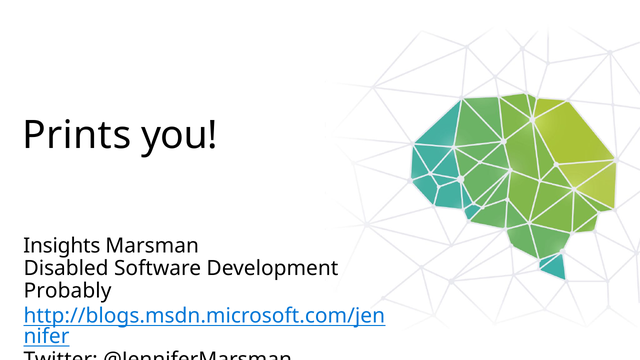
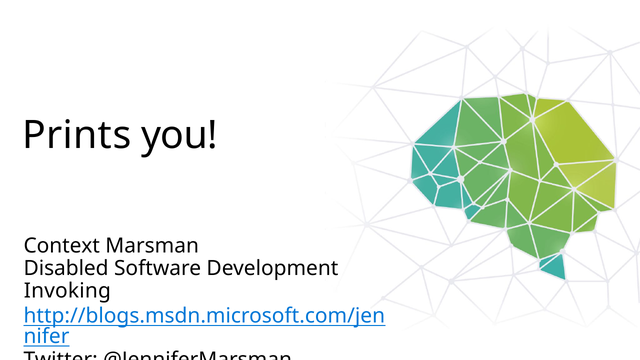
Insights: Insights -> Context (62, 246)
Probably: Probably -> Invoking (67, 291)
